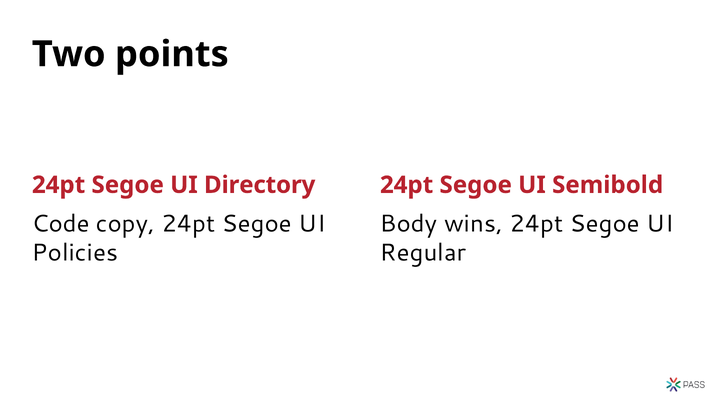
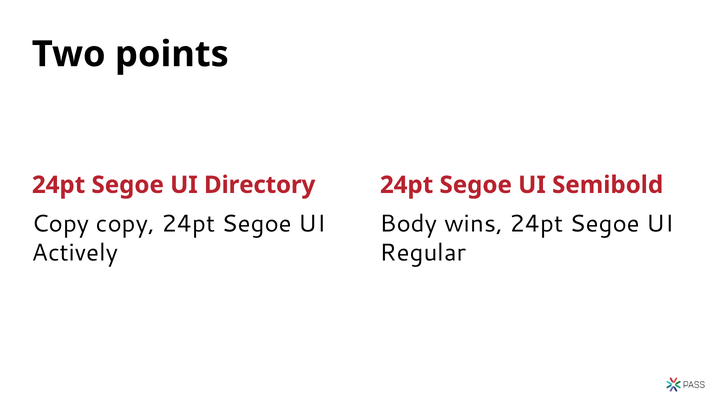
Code: Code -> Copy (61, 224)
Policies: Policies -> Actively (75, 253)
